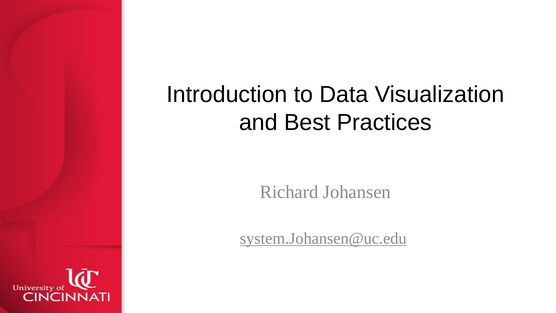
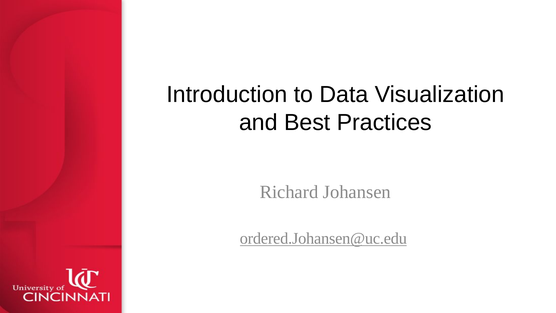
system.Johansen@uc.edu: system.Johansen@uc.edu -> ordered.Johansen@uc.edu (323, 238)
